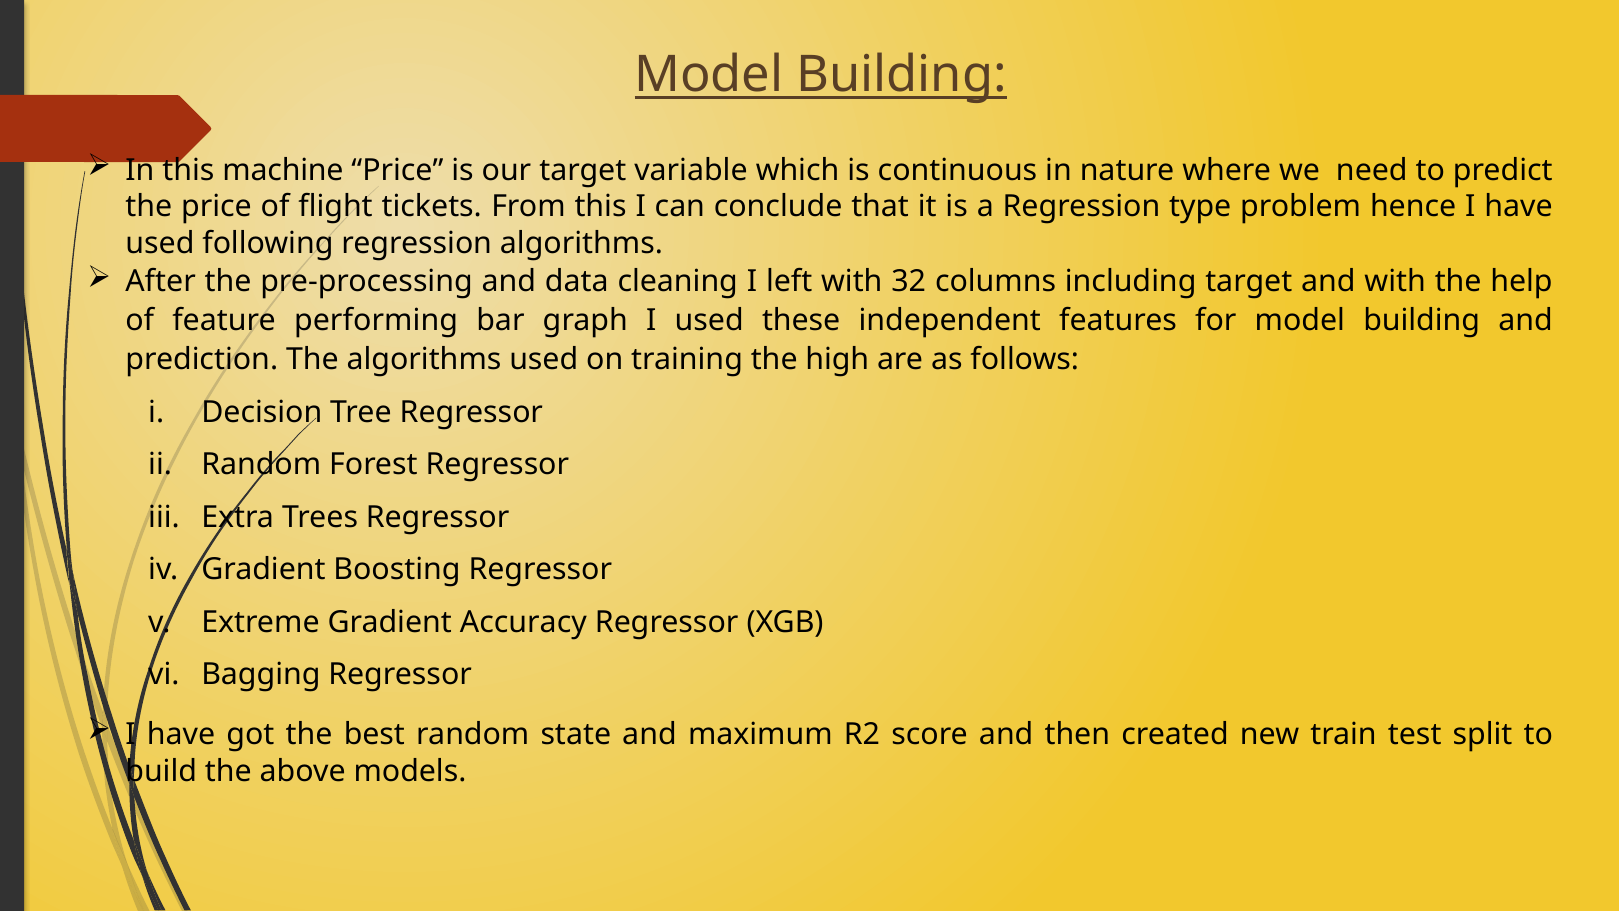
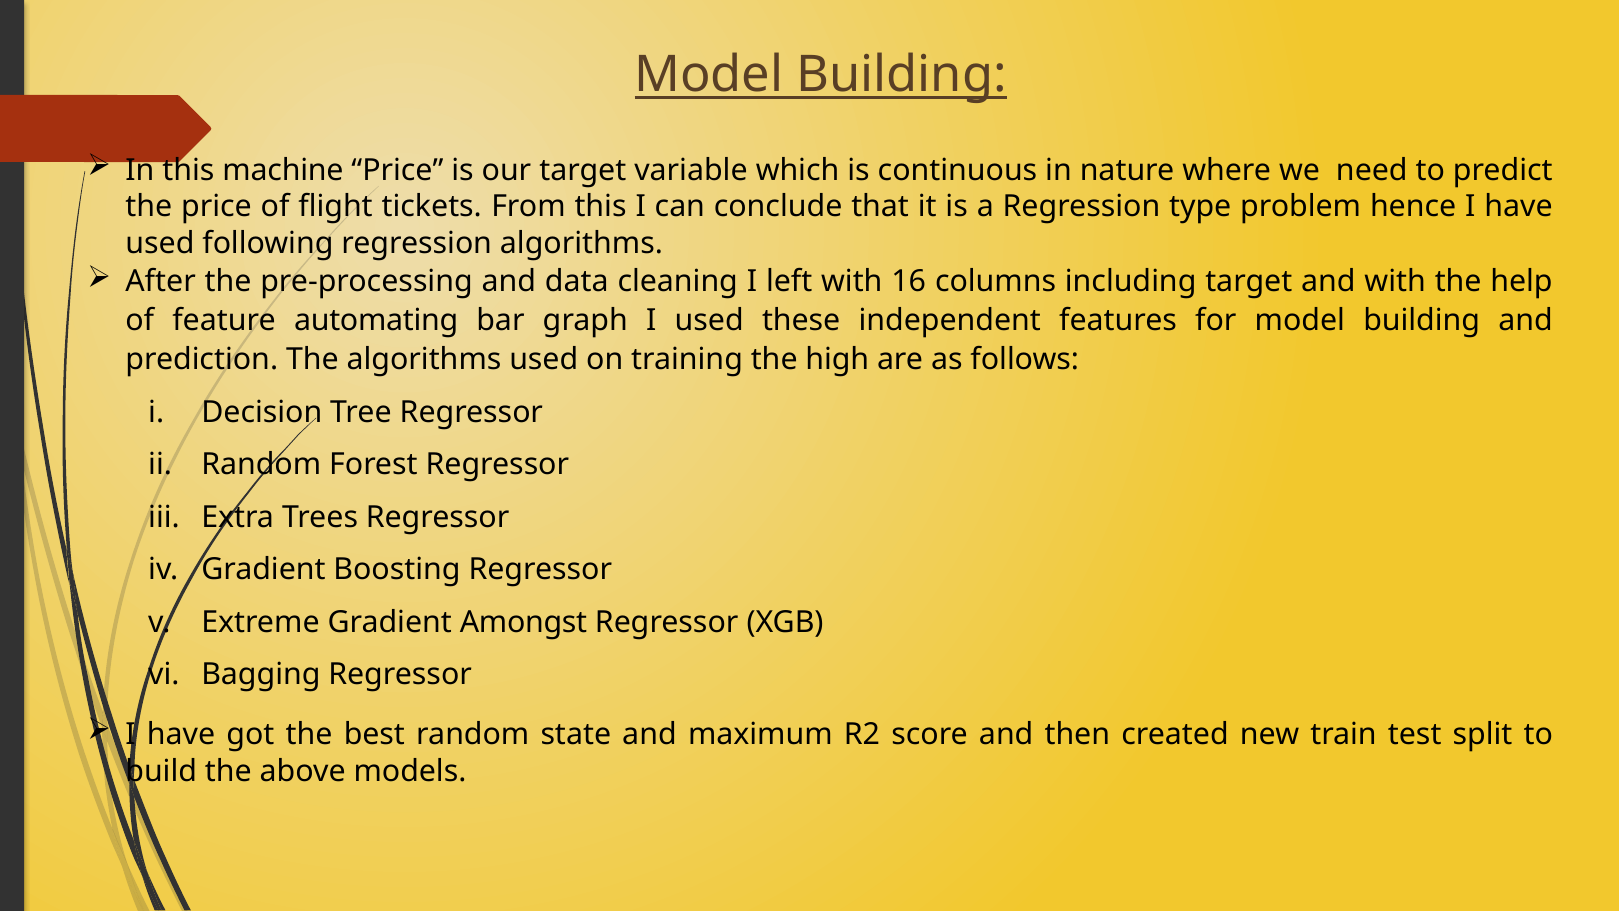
32: 32 -> 16 (909, 282)
performing: performing -> automating (376, 321)
Accuracy: Accuracy -> Amongst (523, 622)
